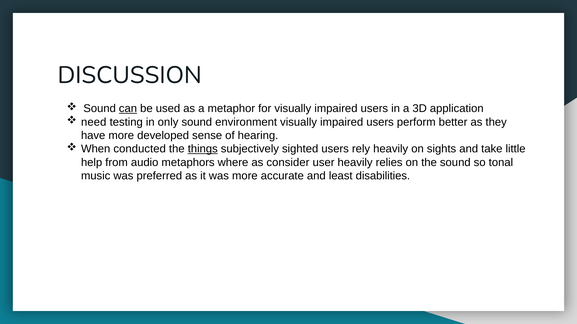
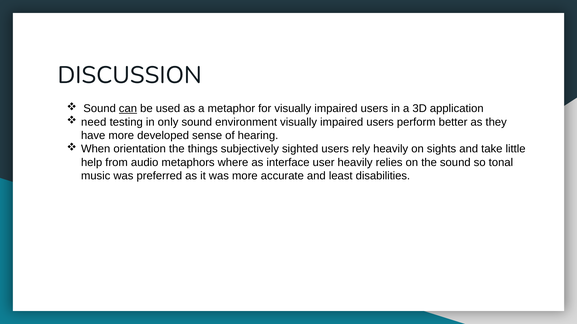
conducted: conducted -> orientation (140, 149)
things underline: present -> none (203, 149)
consider: consider -> interface (288, 163)
